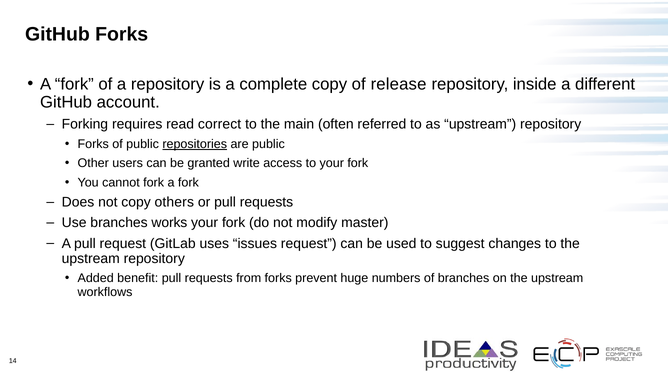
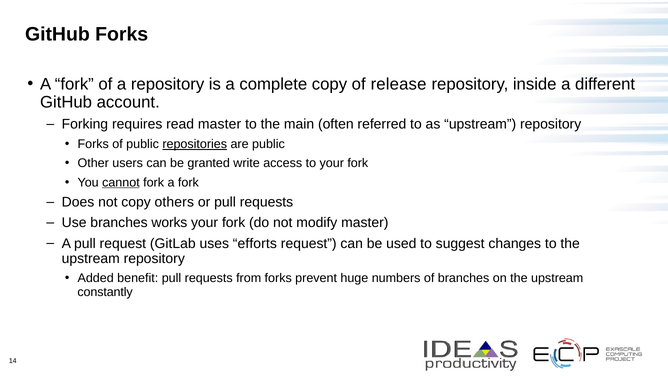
read correct: correct -> master (220, 124)
cannot underline: none -> present (121, 182)
issues: issues -> efforts (255, 243)
workflows: workflows -> constantly (105, 292)
